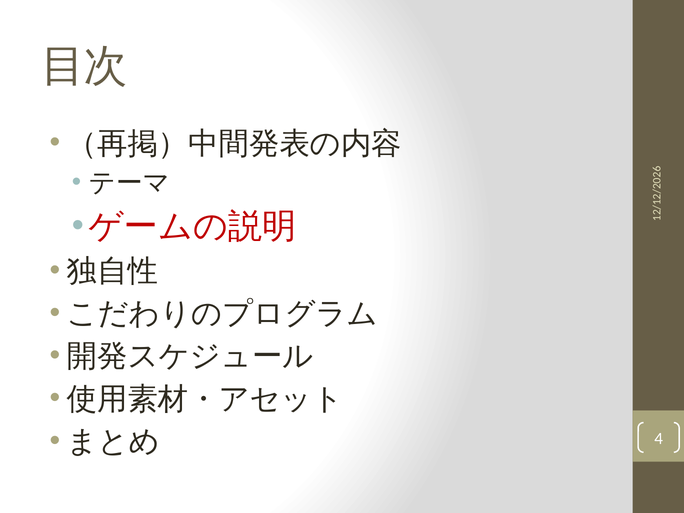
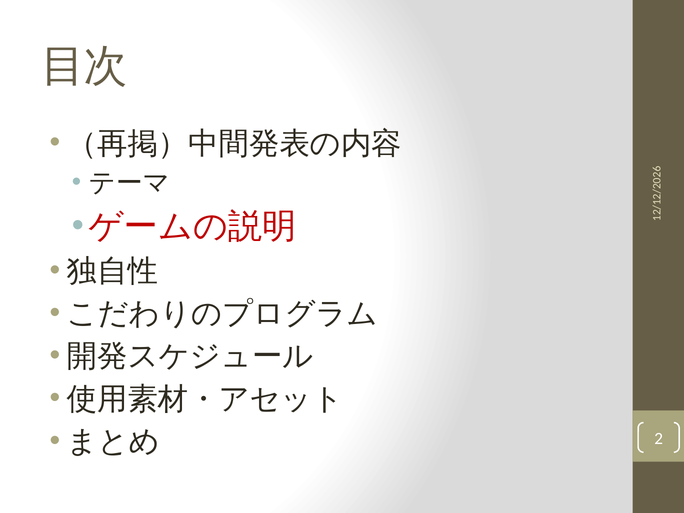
4: 4 -> 2 (659, 438)
